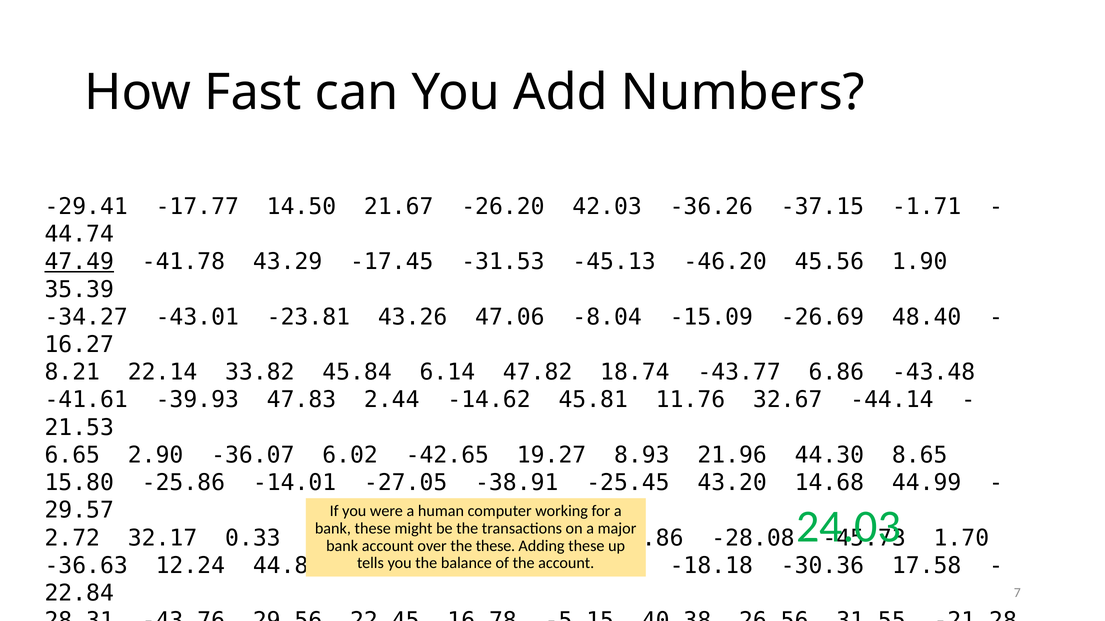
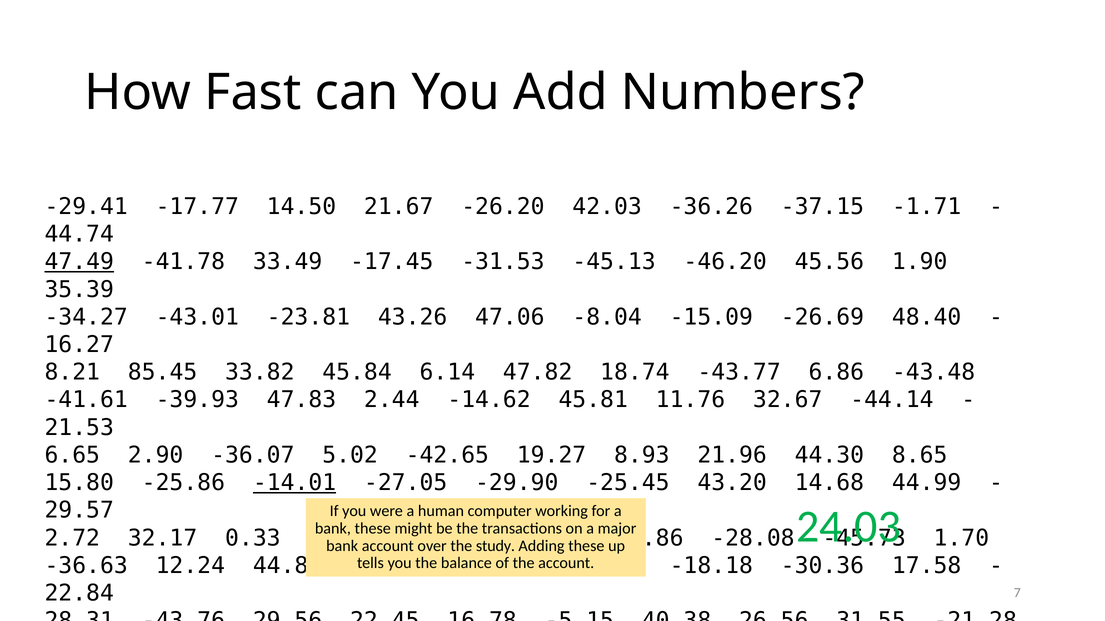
43.29: 43.29 -> 33.49 (288, 262)
22.14: 22.14 -> 85.45 (163, 373)
6.02: 6.02 -> 5.02 (350, 456)
-14.01 underline: none -> present (295, 483)
-38.91: -38.91 -> -29.90 (517, 483)
these: these -> study (495, 546)
